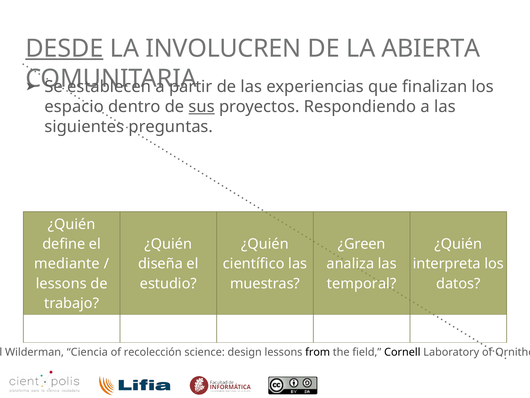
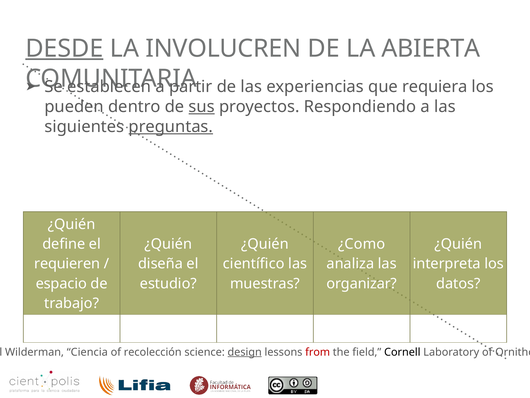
finalizan: finalizan -> requiera (435, 87)
espacio: espacio -> pueden (74, 107)
preguntas underline: none -> present (171, 126)
¿Green: ¿Green -> ¿Como (362, 244)
mediante: mediante -> requieren (67, 264)
lessons: lessons -> espacio (61, 283)
temporal: temporal -> organizar (362, 283)
design underline: none -> present (245, 352)
from colour: black -> red (318, 352)
